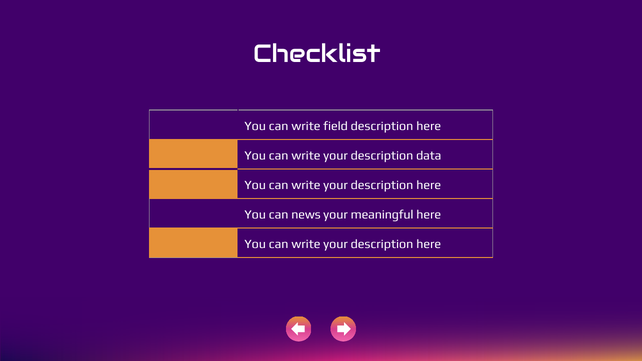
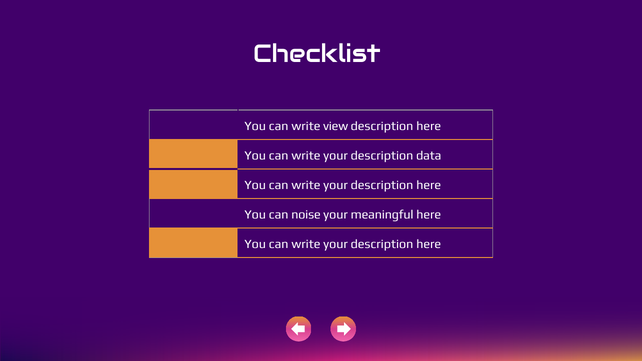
field: field -> view (336, 126)
news: news -> noise (306, 215)
